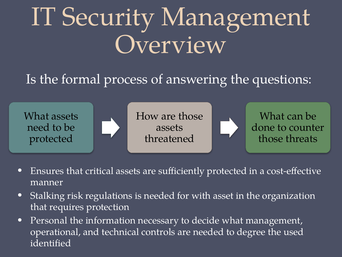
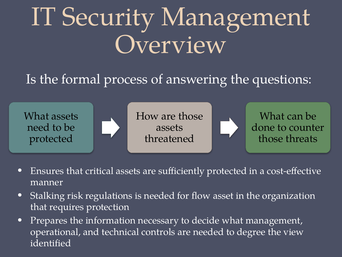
with: with -> flow (201, 195)
Personal: Personal -> Prepares (49, 220)
used: used -> view (294, 231)
